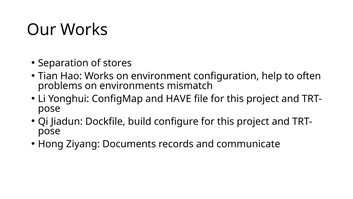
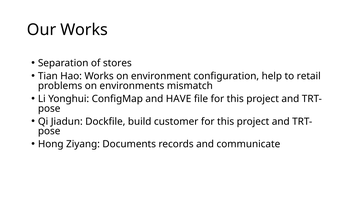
often: often -> retail (309, 76)
configure: configure -> customer (176, 121)
